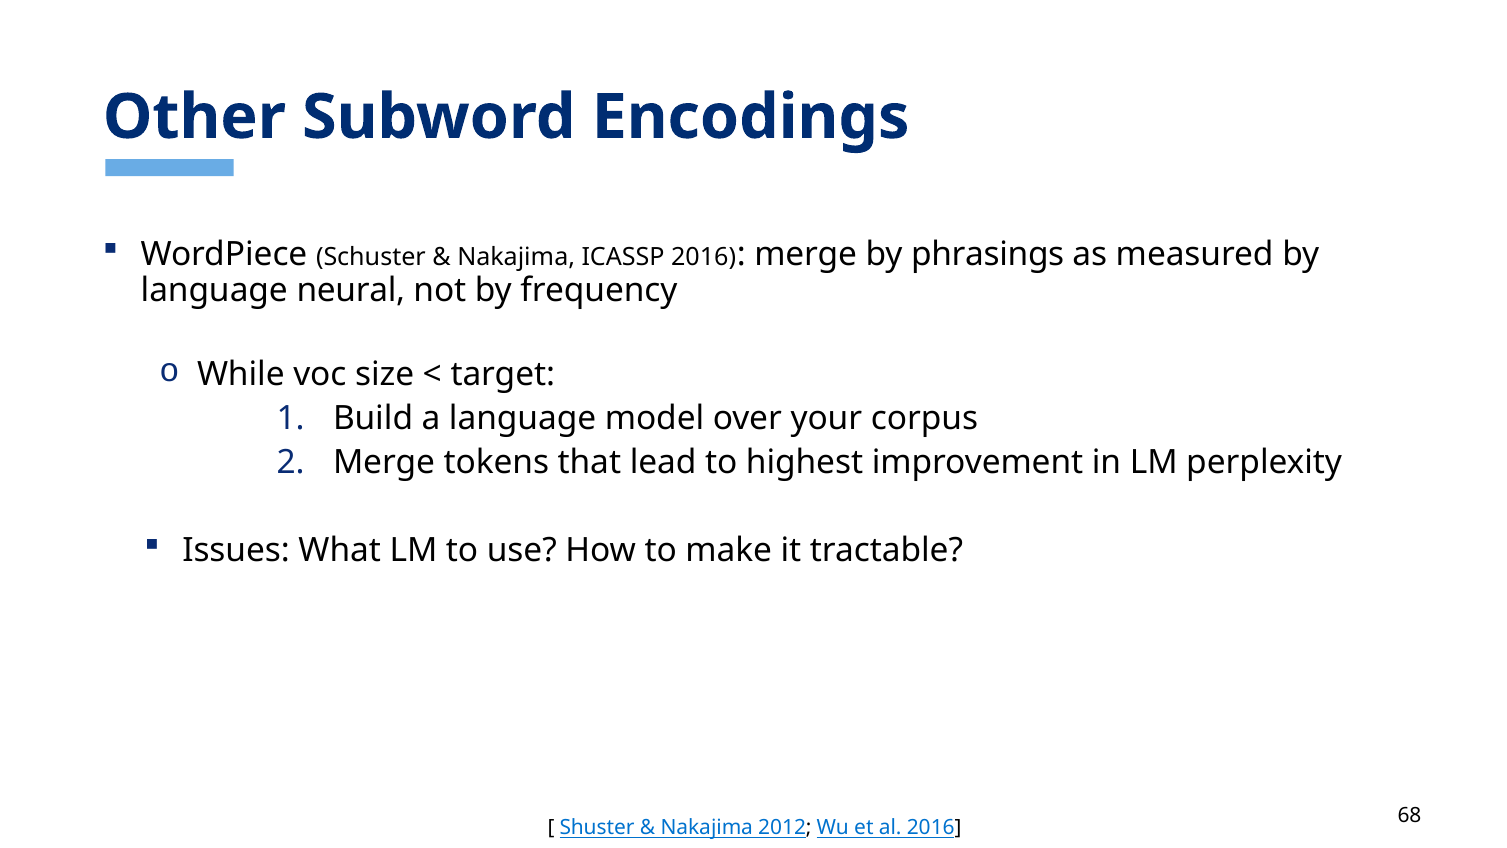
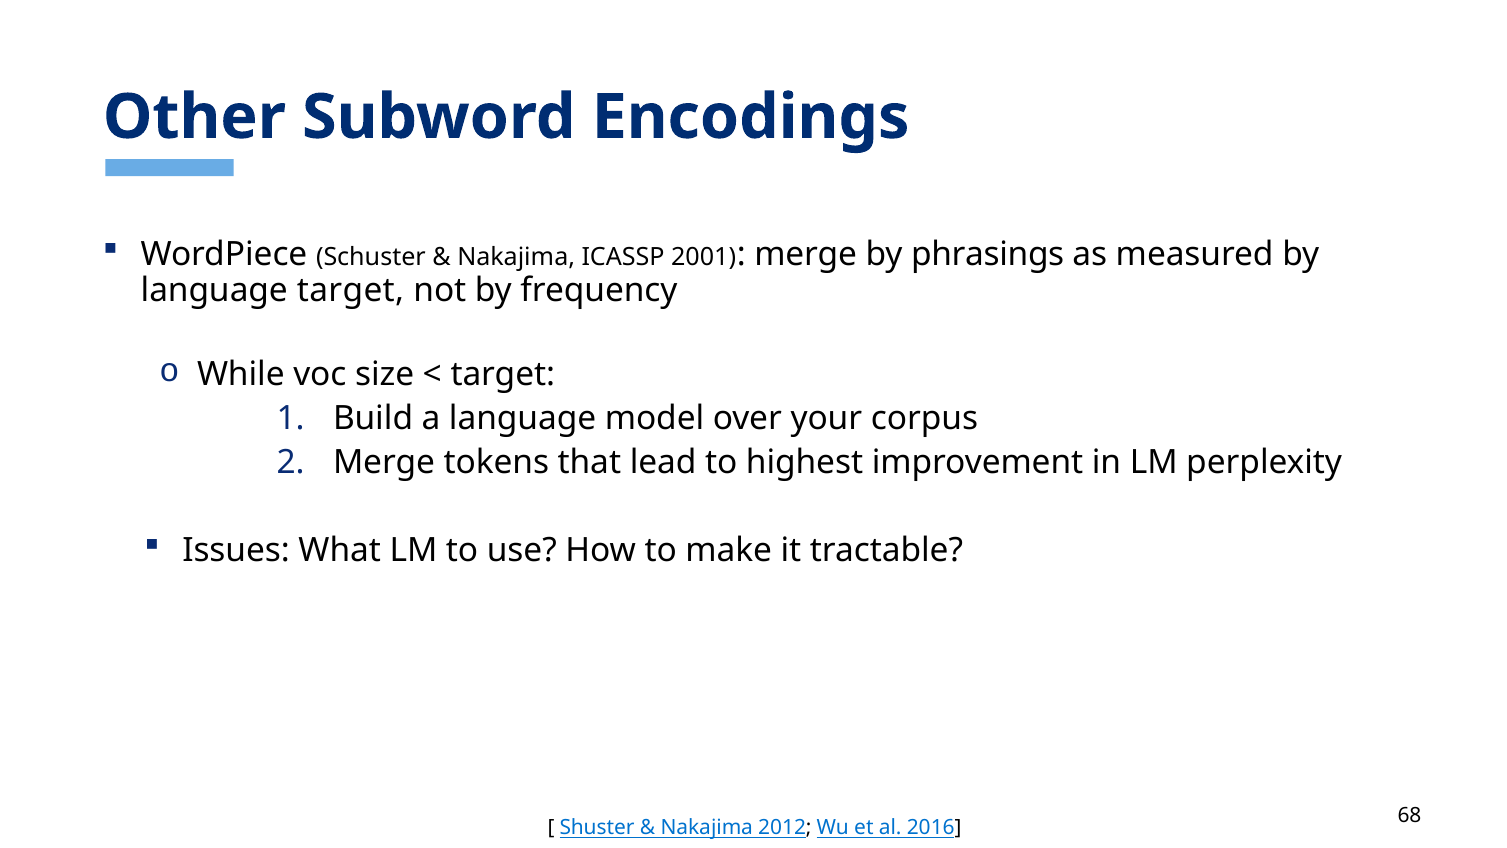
ICASSP 2016: 2016 -> 2001 (704, 257)
language neural: neural -> target (351, 291)
